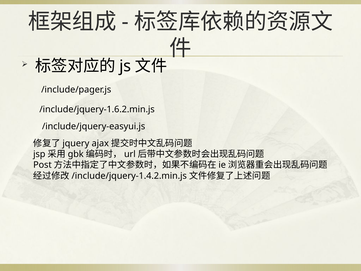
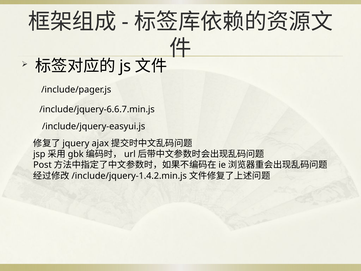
/include/jquery-1.6.2.min.js: /include/jquery-1.6.2.min.js -> /include/jquery-6.6.7.min.js (97, 109)
